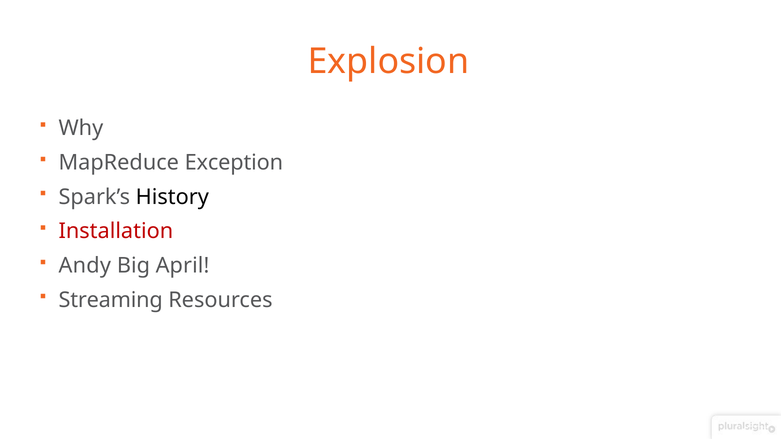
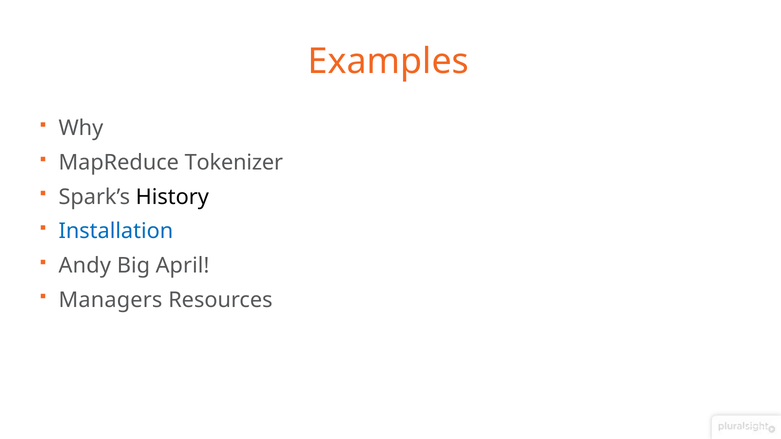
Explosion: Explosion -> Examples (388, 61)
Exception: Exception -> Tokenizer (234, 163)
Installation colour: red -> blue (116, 231)
Streaming: Streaming -> Managers (110, 300)
